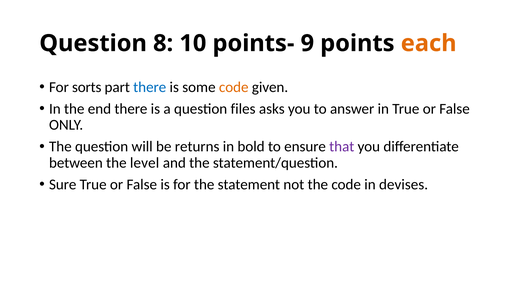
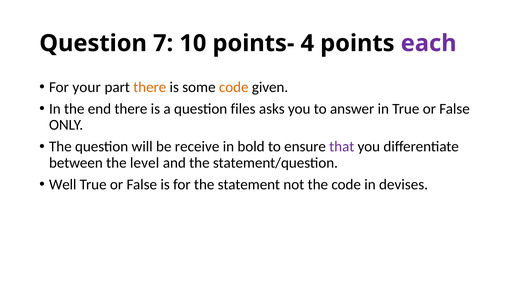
8: 8 -> 7 (163, 43)
9: 9 -> 4 (307, 43)
each colour: orange -> purple (429, 43)
sorts: sorts -> your (87, 87)
there colour: blue -> orange (150, 87)
returns: returns -> receive (197, 147)
Sure: Sure -> Well (63, 185)
